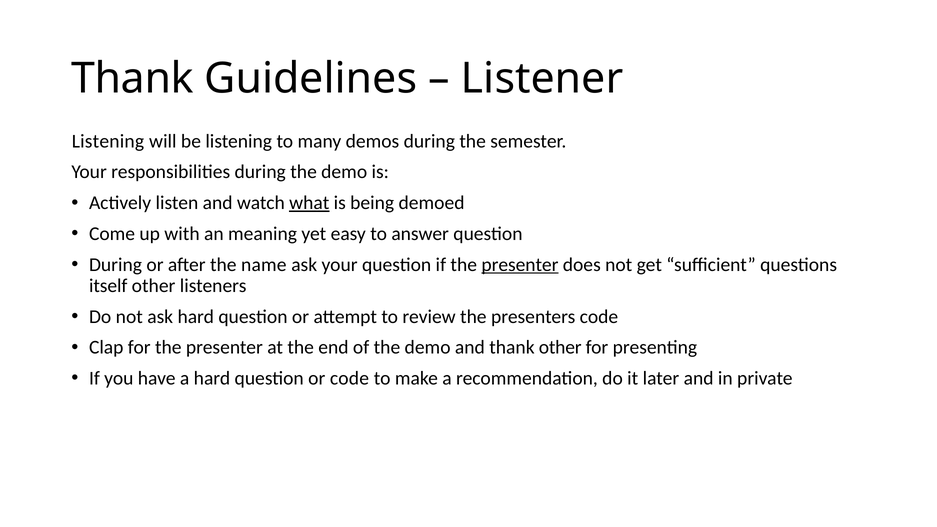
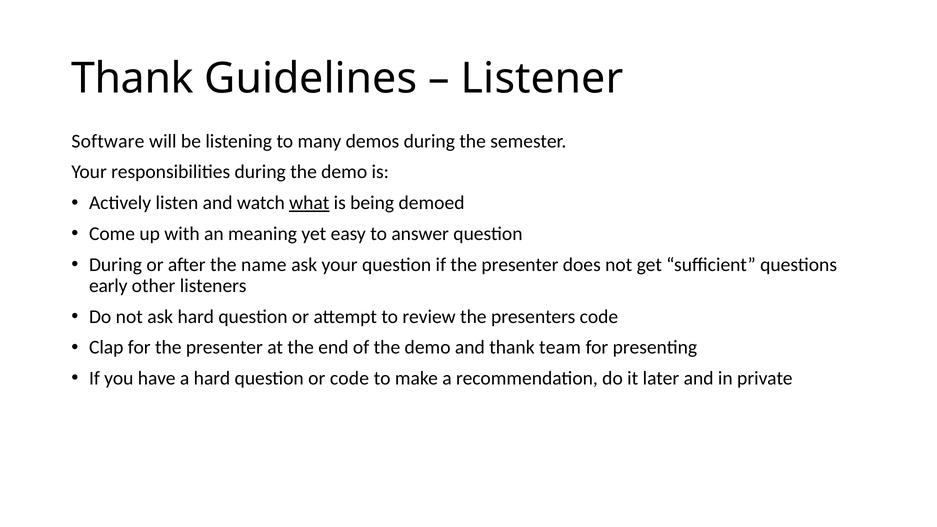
Listening: Listening -> Software (108, 141)
presenter underline: present -> none (520, 265)
itself: itself -> early (108, 286)
thank other: other -> team (560, 347)
